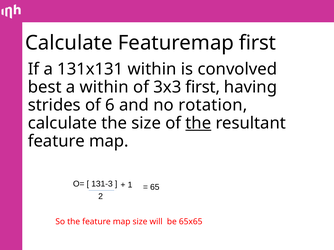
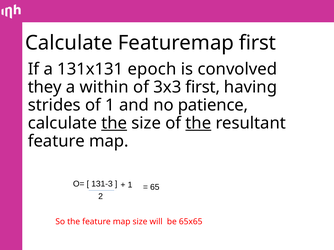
131x131 within: within -> epoch (152, 69)
best: best -> they (45, 87)
of 6: 6 -> 1 (110, 105)
rotation: rotation -> patience (213, 105)
the underline: none -> present (114, 123)
